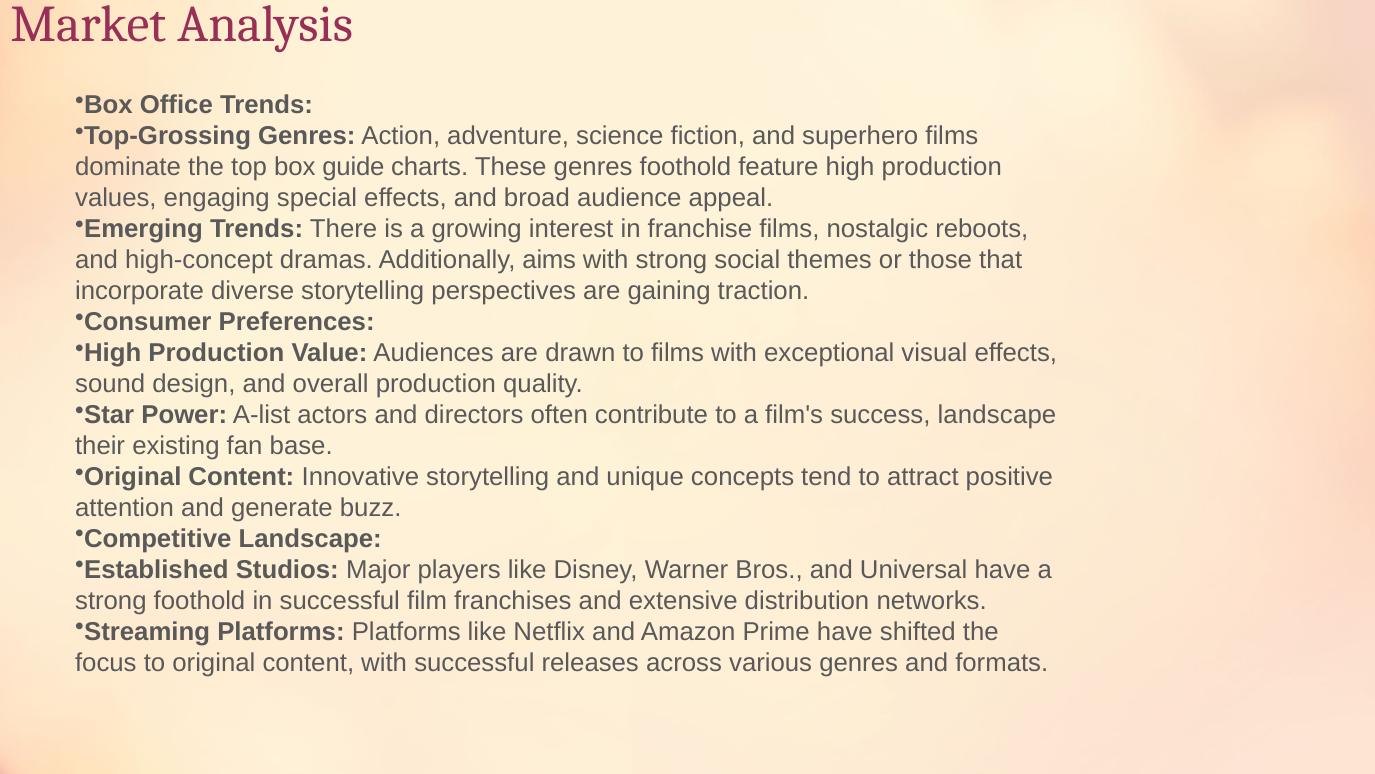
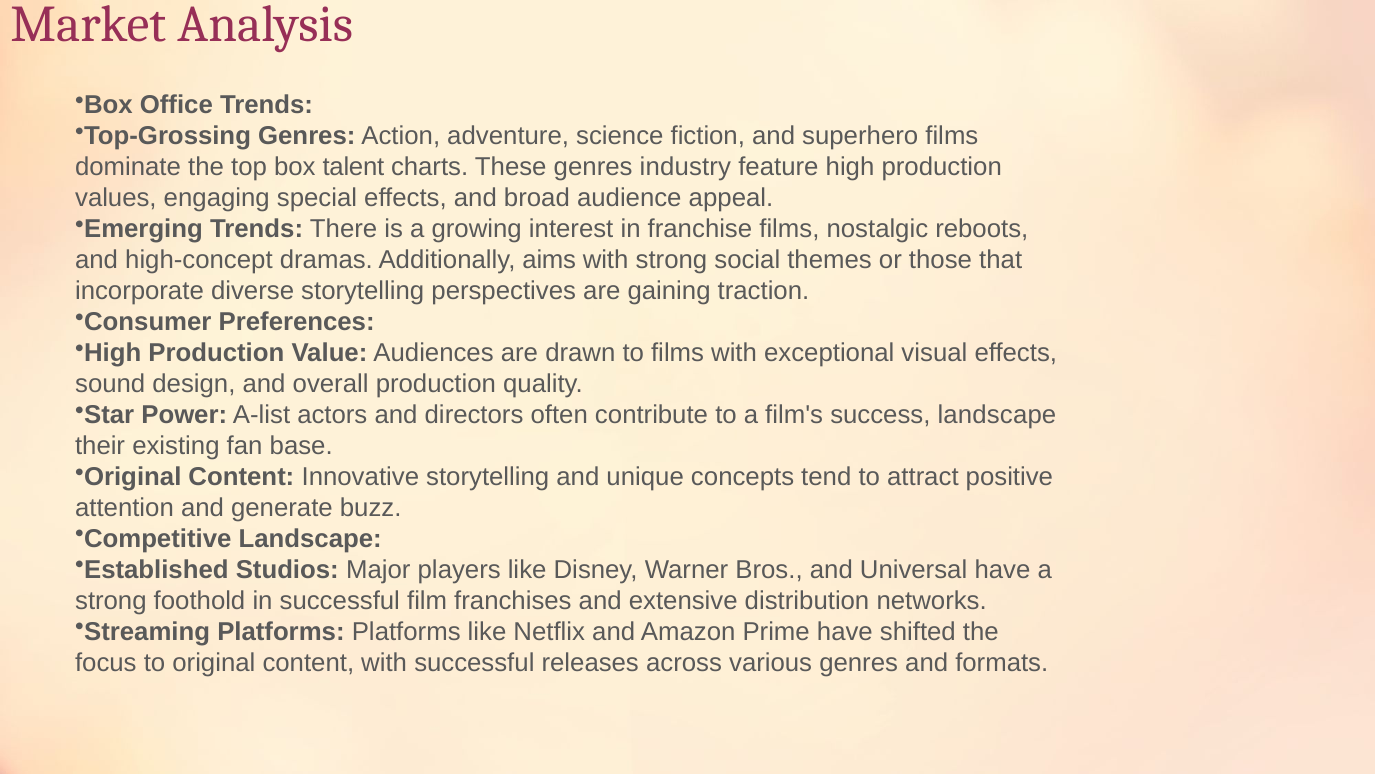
guide: guide -> talent (353, 167)
genres foothold: foothold -> industry (685, 167)
